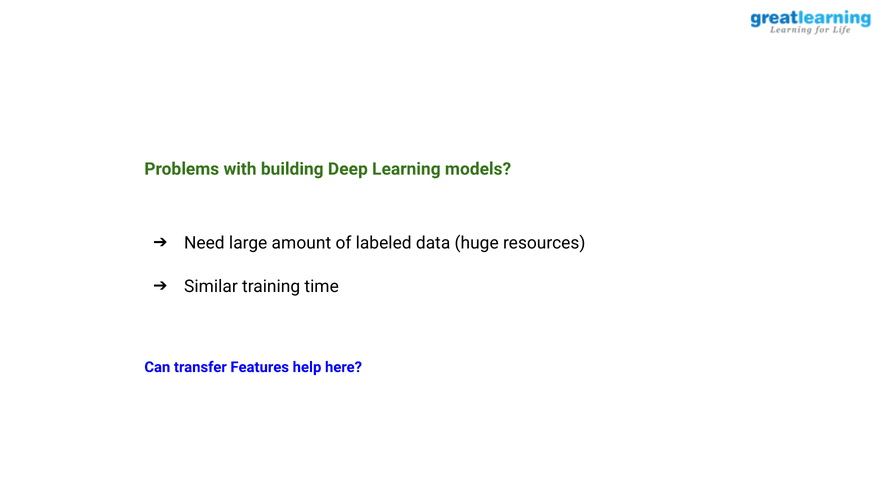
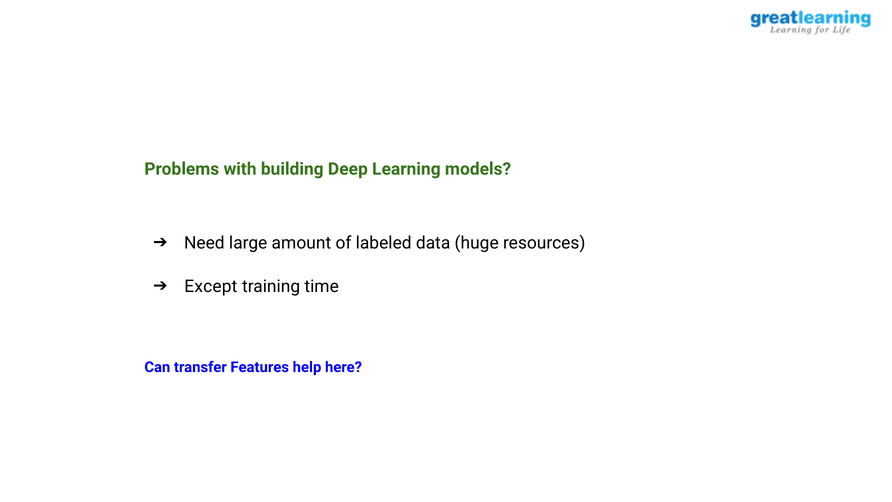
Similar: Similar -> Except (211, 286)
